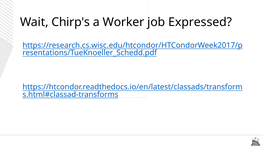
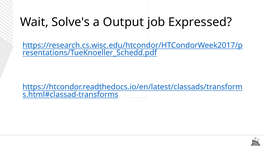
Chirp's: Chirp's -> Solve's (71, 22)
Worker: Worker -> Output (123, 22)
